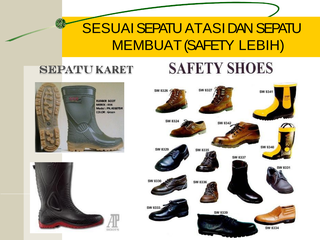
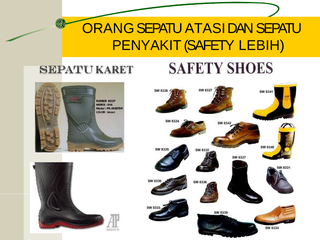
SESUAI: SESUAI -> ORANG (108, 28)
MEMBUAT: MEMBUAT -> PENYAKIT (147, 46)
